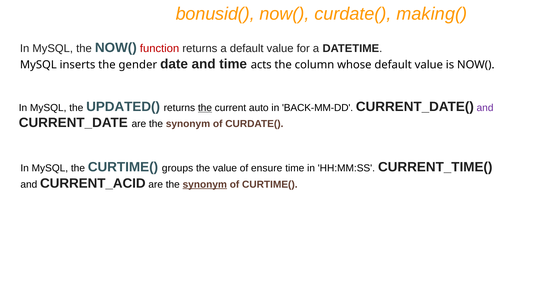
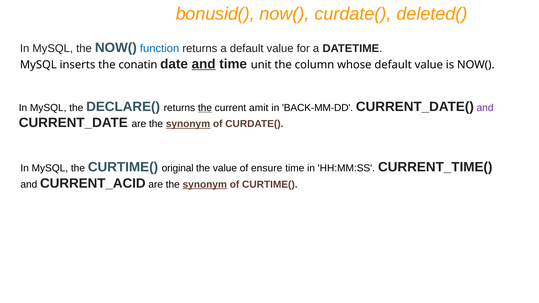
making(: making( -> deleted( (432, 14)
function colour: red -> blue (160, 49)
gender: gender -> conatin (138, 65)
and underline: none -> present (204, 64)
acts: acts -> unit (261, 65)
UPDATED(: UPDATED( -> DECLARE( (123, 107)
auto: auto -> amit (259, 108)
synonym underline: none -> present (188, 124)
groups: groups -> original (178, 168)
